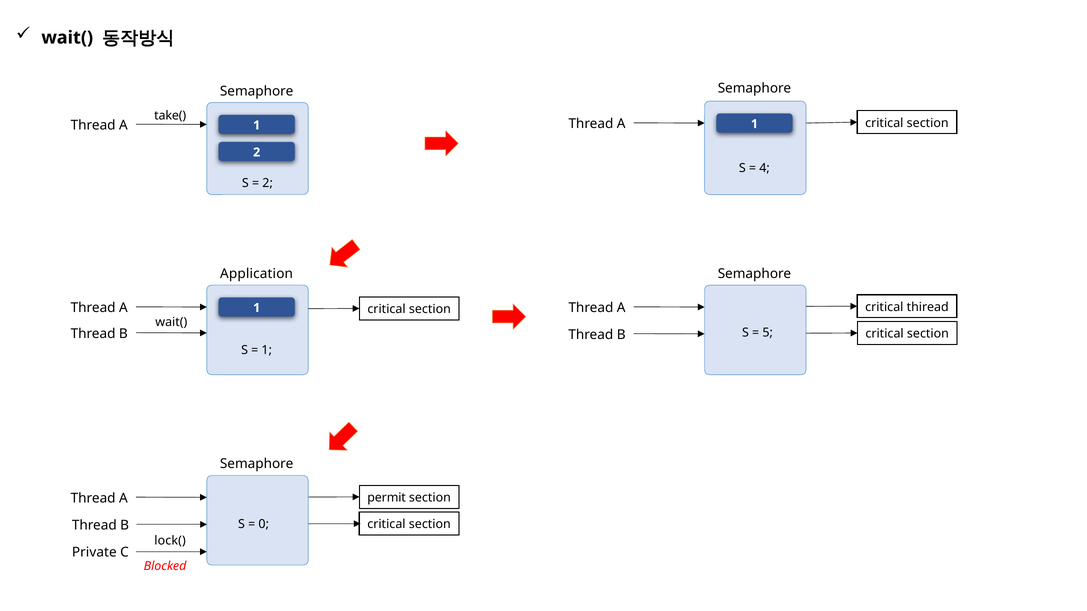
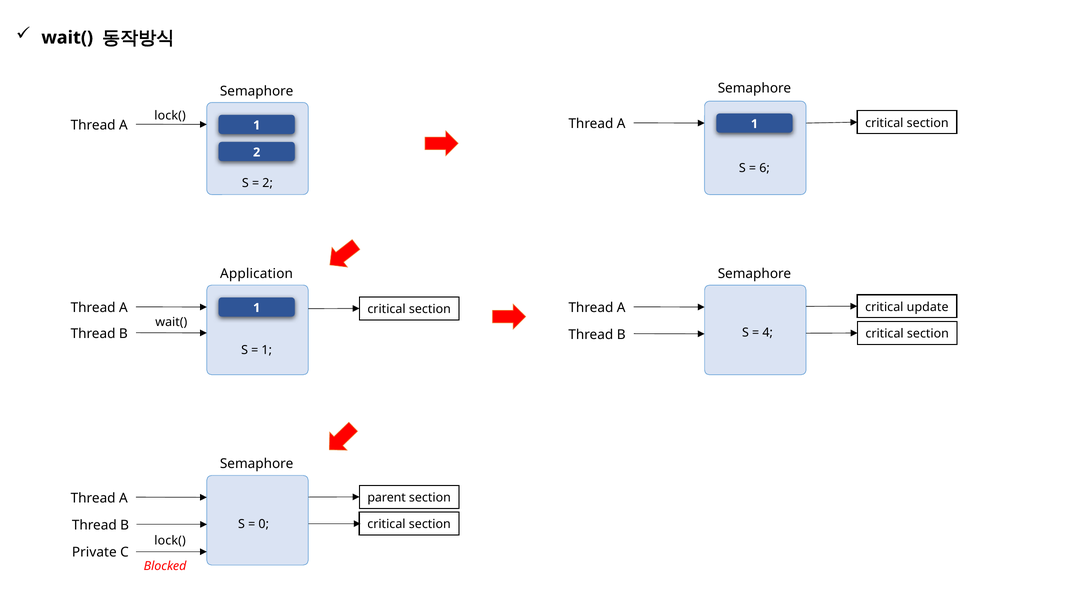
take(: take( -> lock( (170, 116)
4: 4 -> 6 (765, 168)
thiread: thiread -> update (928, 307)
5: 5 -> 4 (768, 333)
permit: permit -> parent (387, 498)
